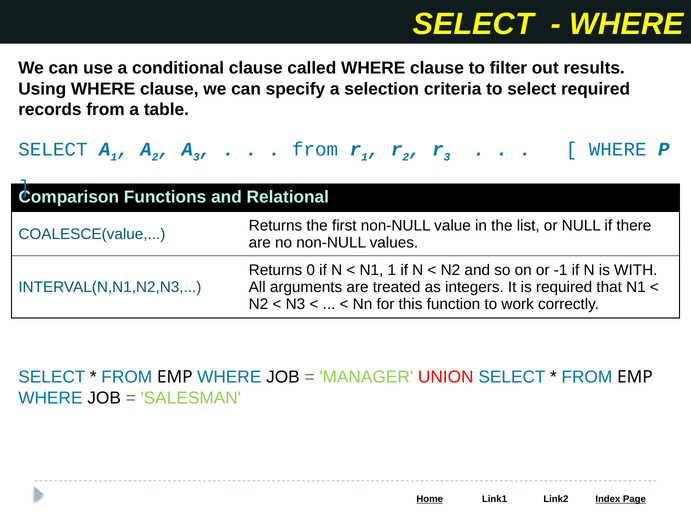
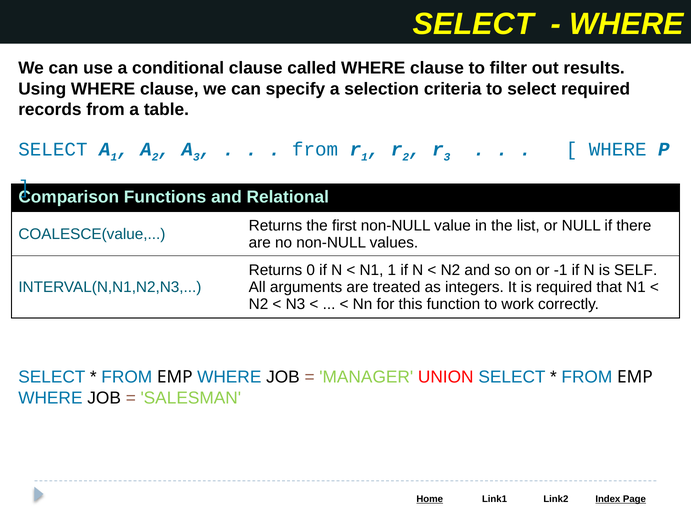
WITH: WITH -> SELF (636, 270)
